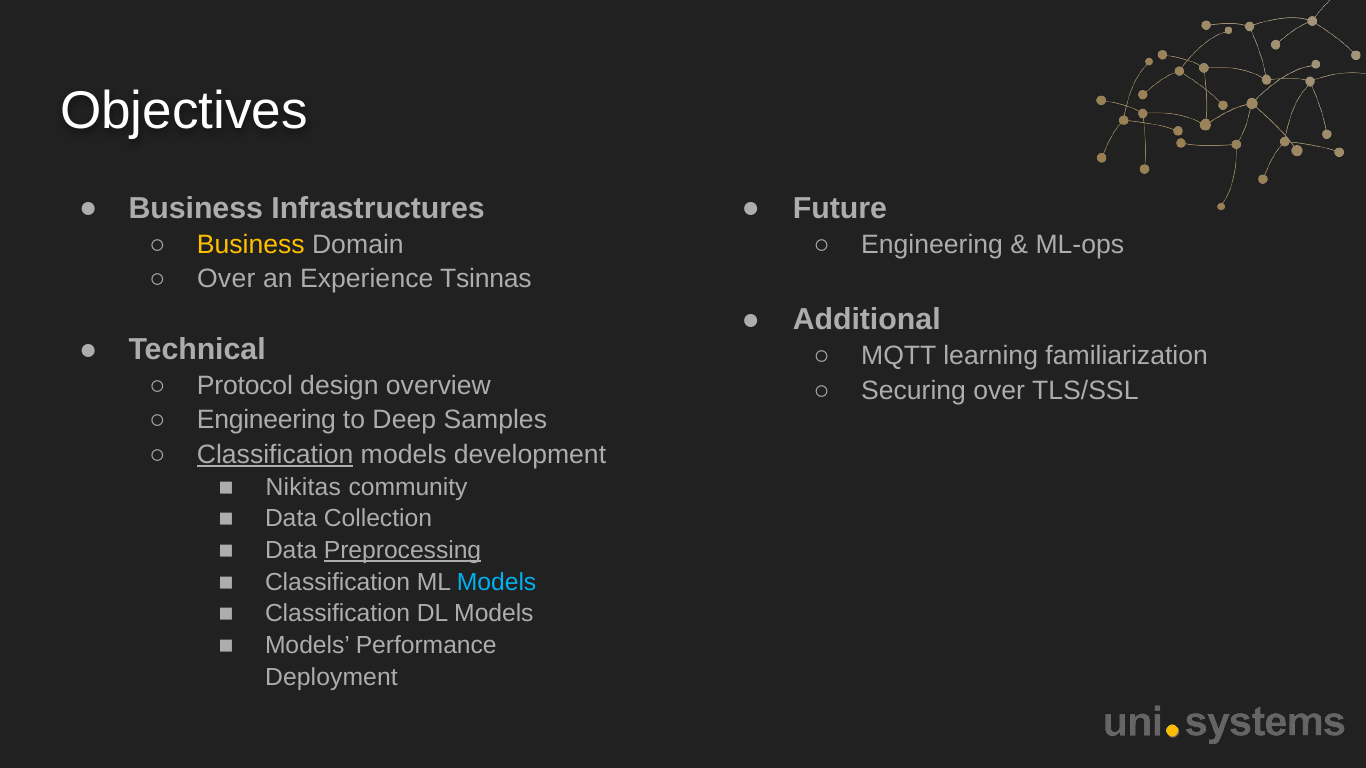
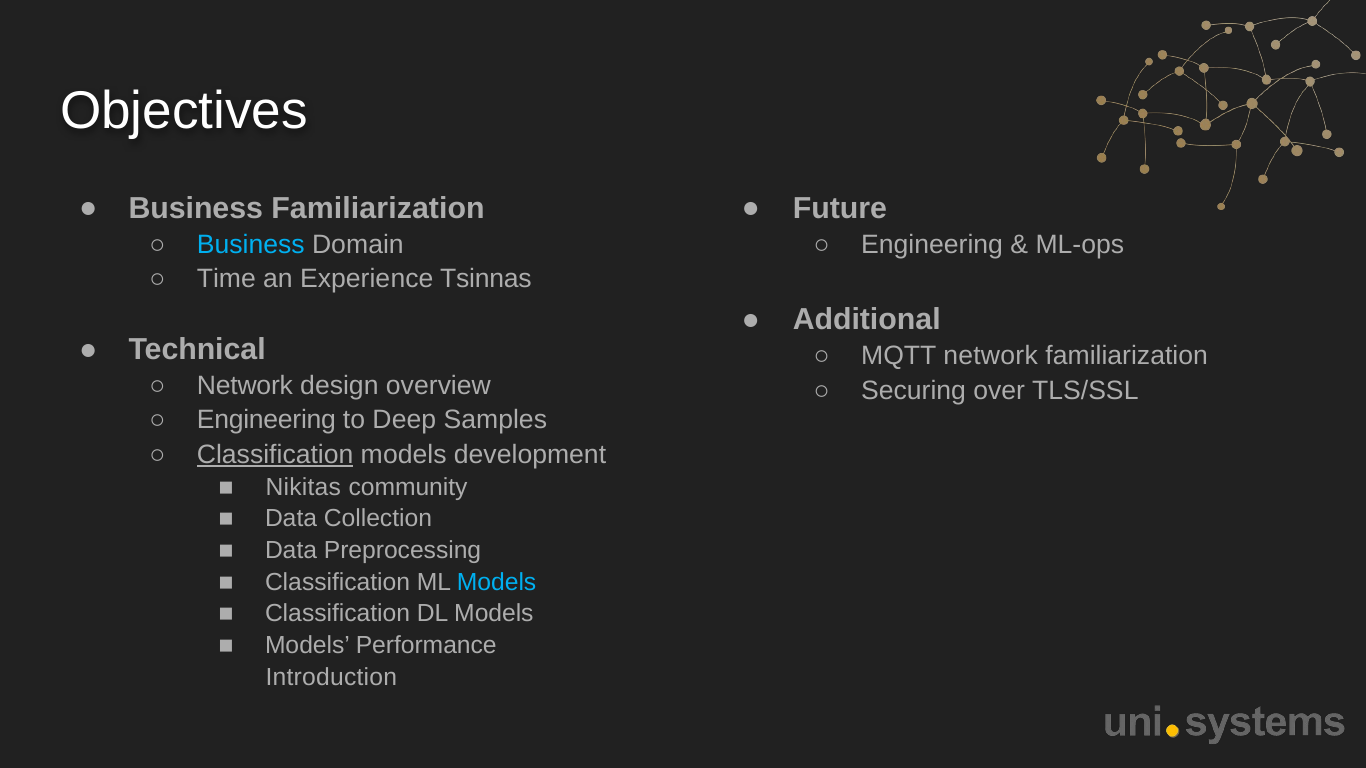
Business Infrastructures: Infrastructures -> Familiarization (378, 208)
Business colour: yellow -> light blue (251, 244)
Over: Over -> Time (226, 279)
MQTT learning: learning -> network (991, 356)
Protocol: Protocol -> Network (245, 386)
Preprocessing underline: present -> none (403, 551)
Deployment: Deployment -> Introduction (331, 677)
